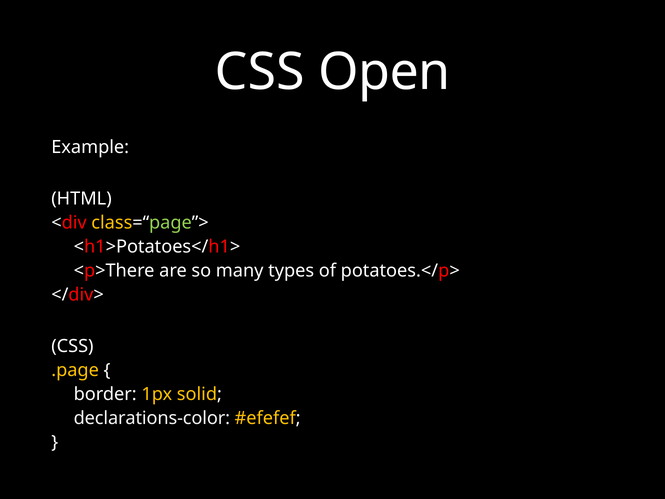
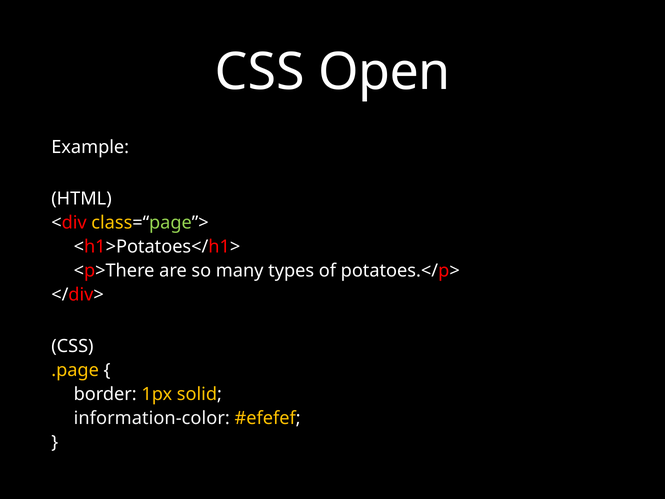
declarations-color: declarations-color -> information-color (152, 418)
